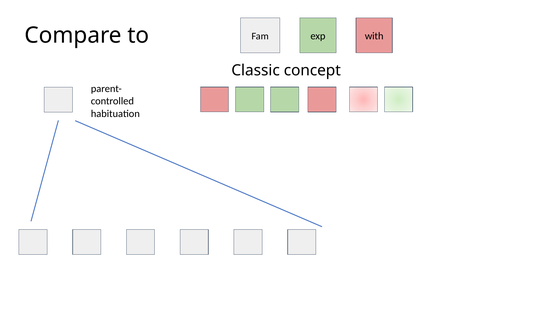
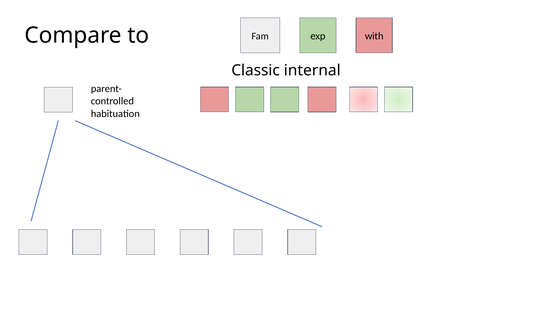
concept: concept -> internal (312, 70)
